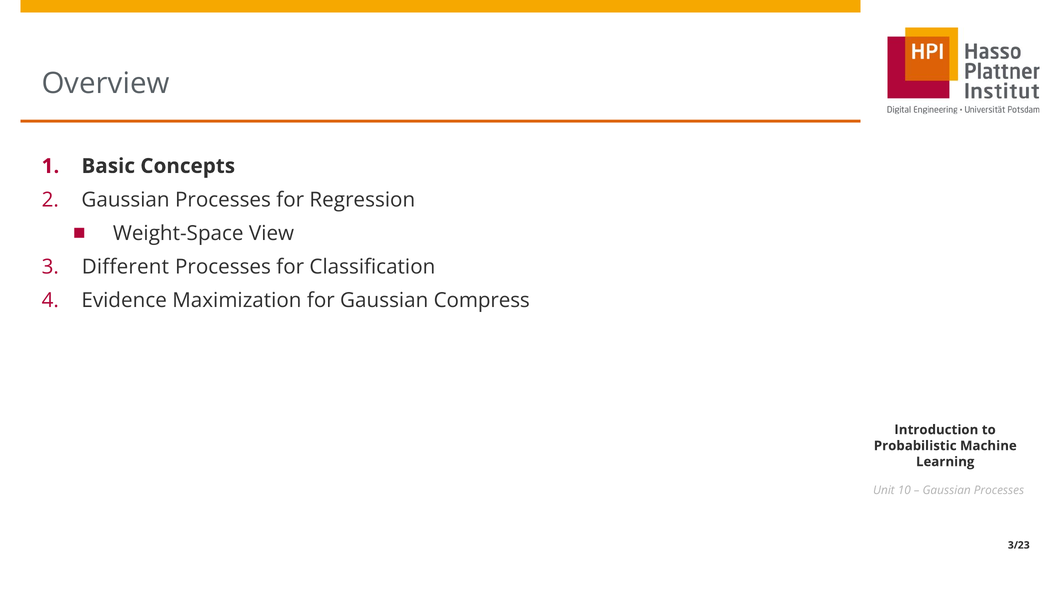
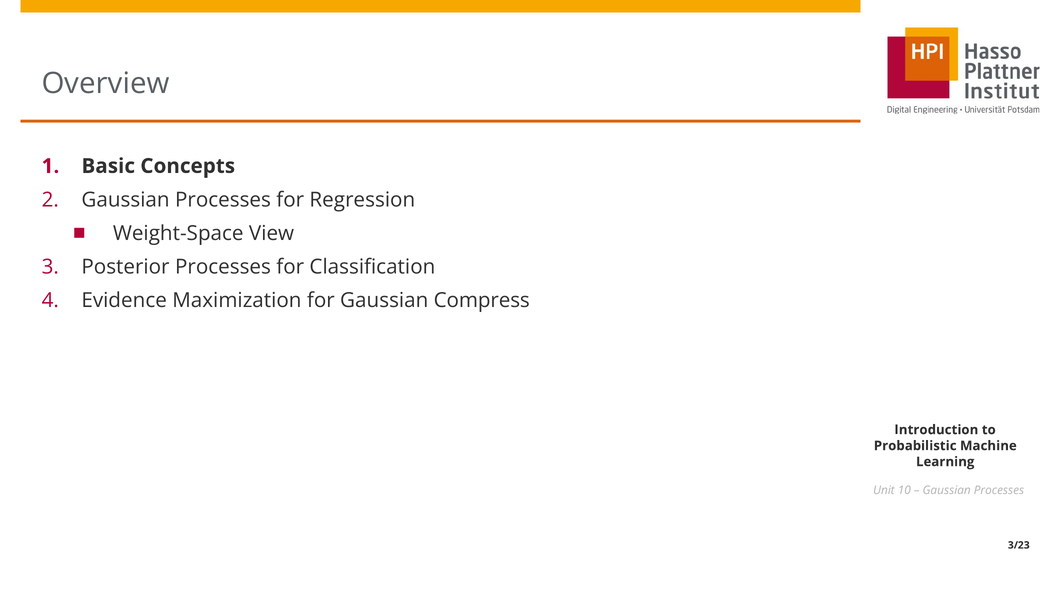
Different: Different -> Posterior (125, 267)
